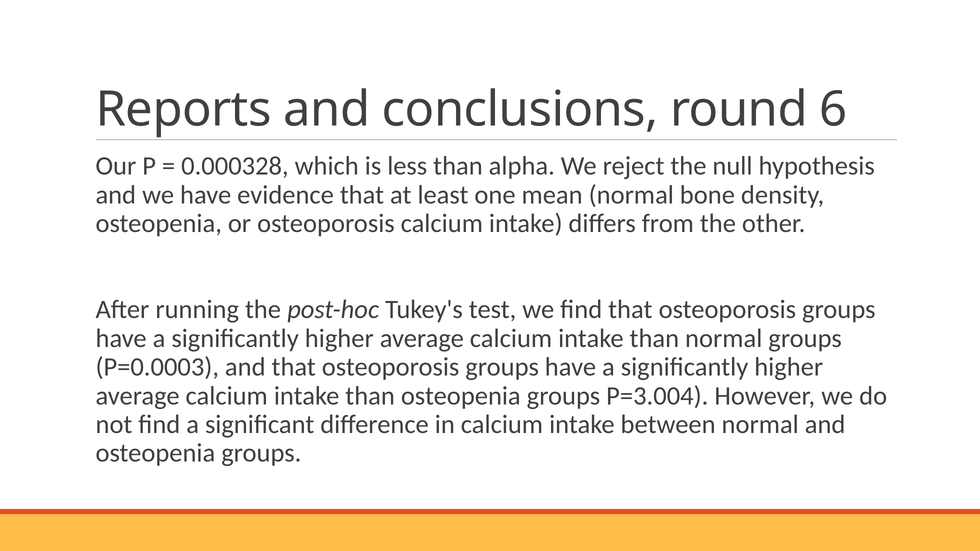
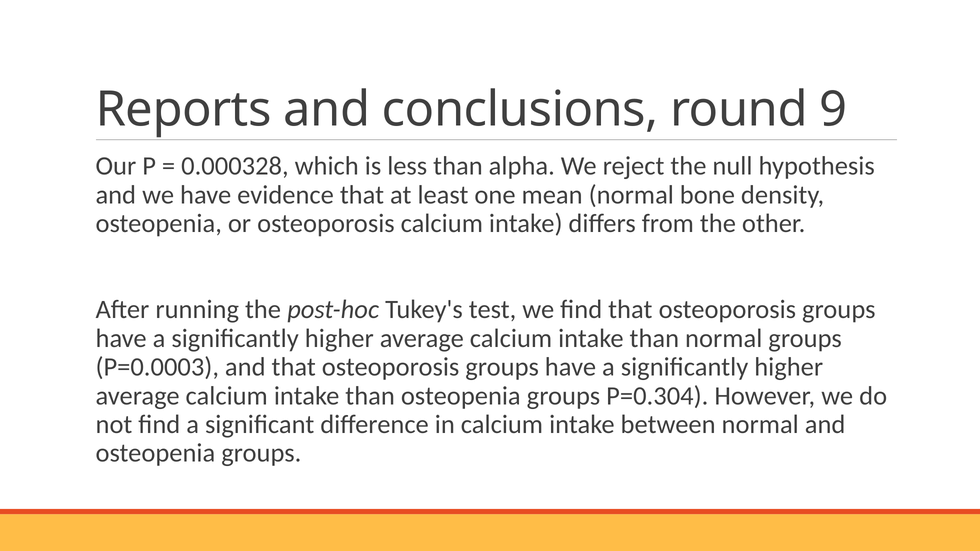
6: 6 -> 9 (833, 110)
P=3.004: P=3.004 -> P=0.304 (657, 396)
